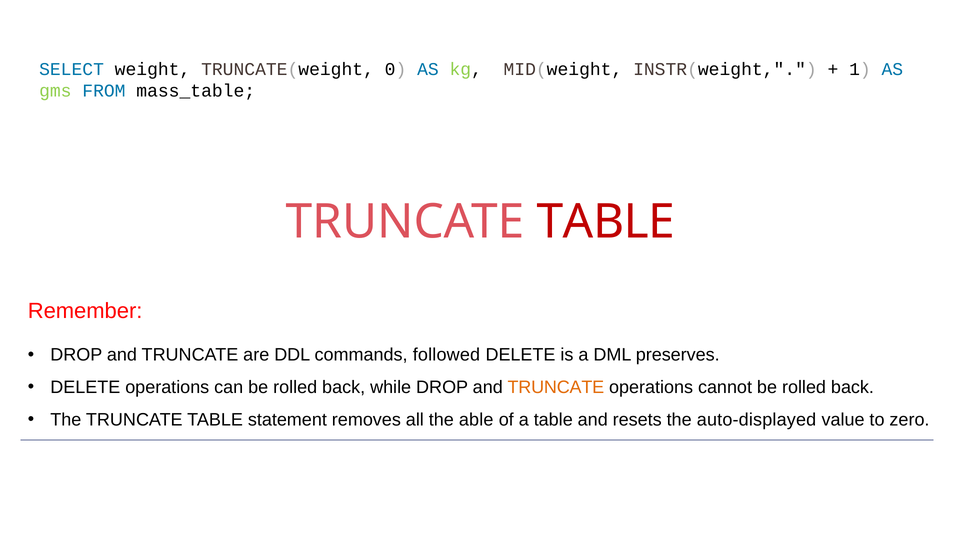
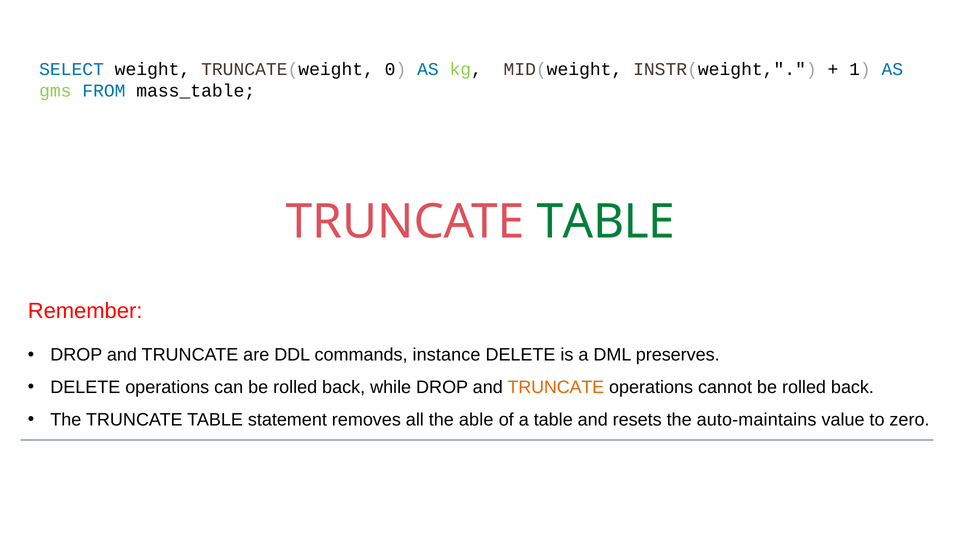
TABLE colour: red -> green (606, 222)
followed: followed -> instance (446, 355)
auto-displayed: auto-displayed -> auto-maintains (757, 420)
